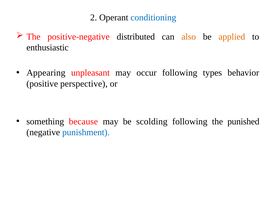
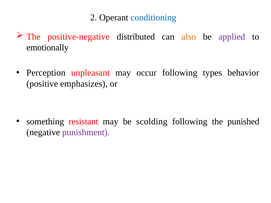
applied colour: orange -> purple (232, 37)
enthusiastic: enthusiastic -> emotionally (48, 48)
Appearing: Appearing -> Perception (46, 73)
perspective: perspective -> emphasizes (84, 84)
because: because -> resistant (83, 122)
punishment colour: blue -> purple (86, 133)
